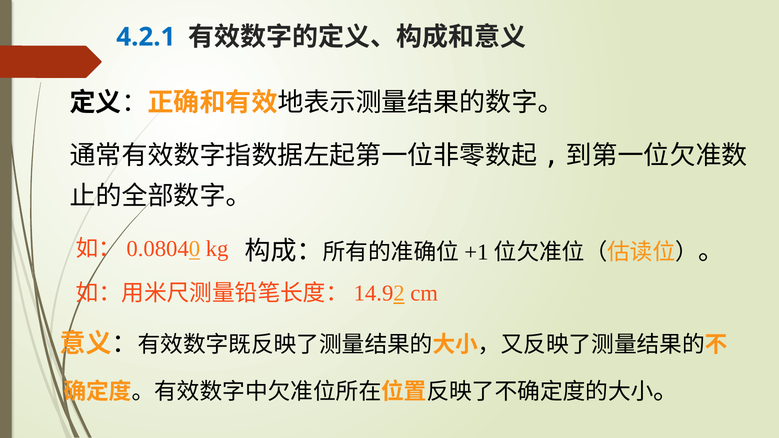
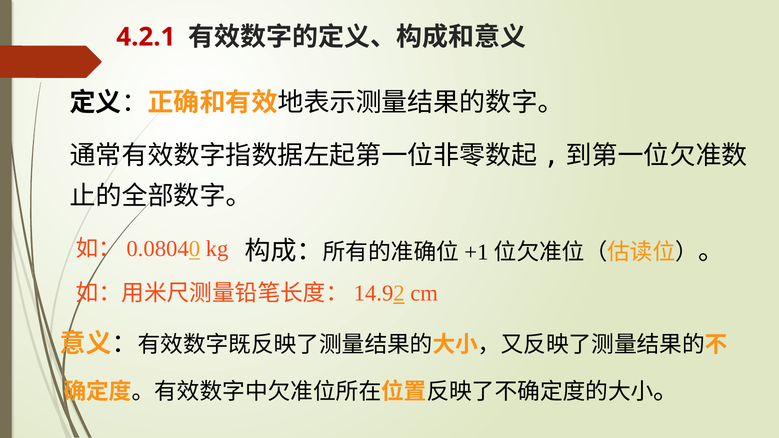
4.2.1 colour: blue -> red (146, 37)
